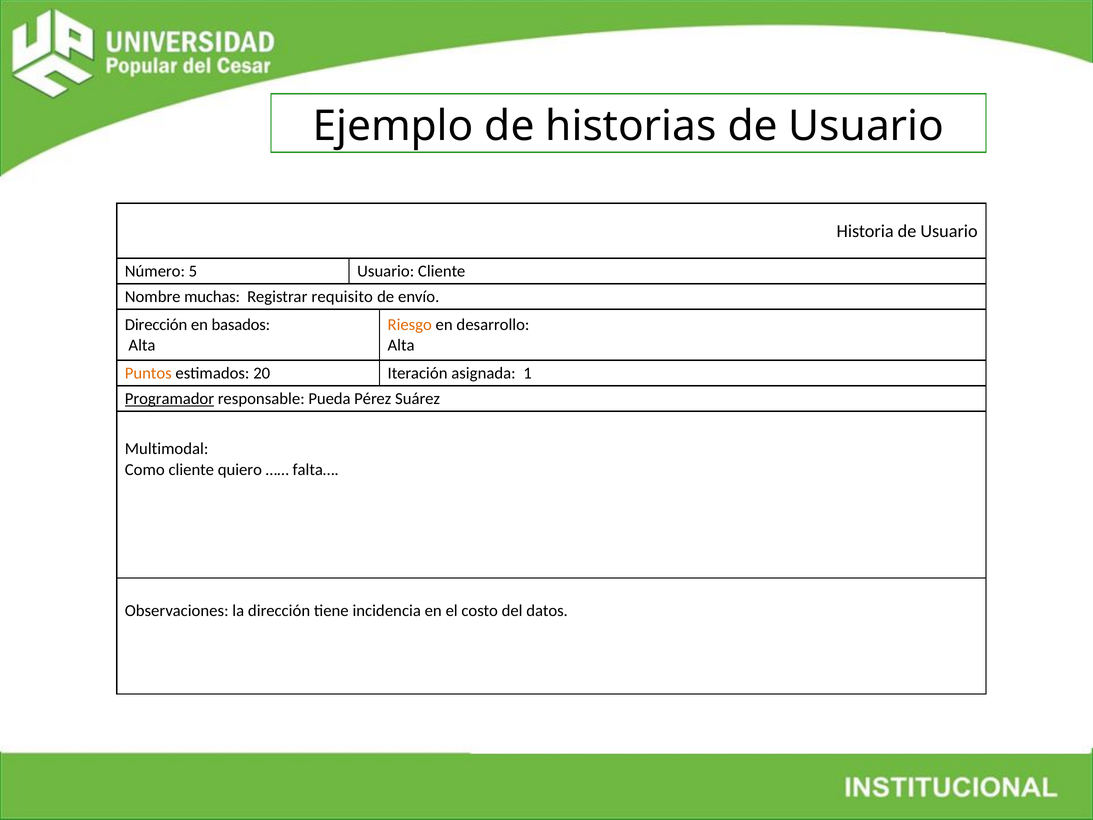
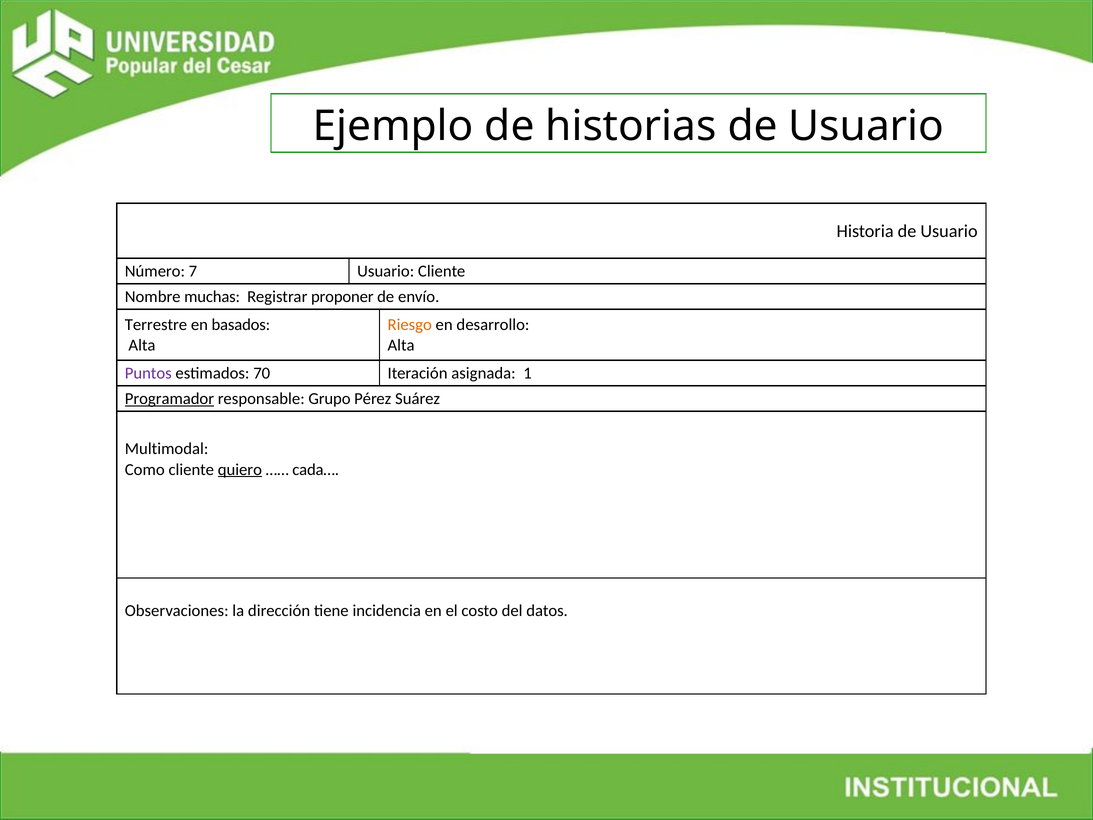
5: 5 -> 7 (193, 271)
requisito: requisito -> proponer (342, 297)
Dirección: Dirección -> Terrestre (156, 325)
Puntos colour: orange -> purple (148, 373)
20: 20 -> 70 (262, 373)
Pueda: Pueda -> Grupo (329, 399)
quiero underline: none -> present (240, 469)
falta…: falta… -> cada… (316, 469)
